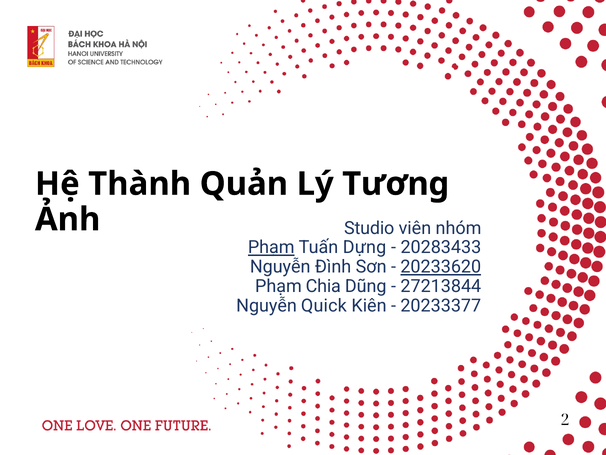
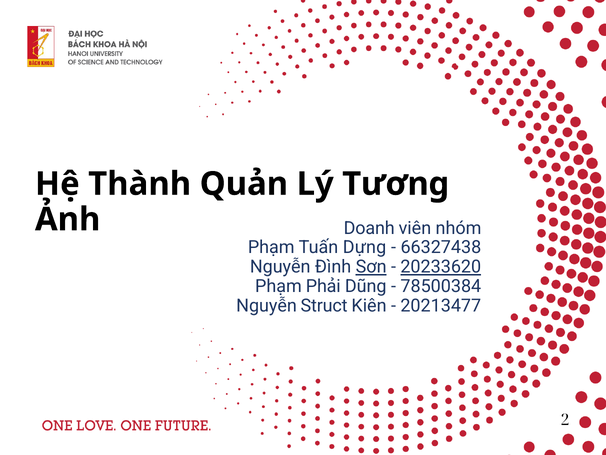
Studio: Studio -> Doanh (369, 228)
Phạm underline: present -> none (271, 247)
20283433: 20283433 -> 66327438 (441, 247)
Sơn underline: none -> present (371, 267)
Chia: Chia -> Phải (323, 286)
27213844: 27213844 -> 78500384 (441, 286)
Quick: Quick -> Struct (324, 306)
20233377: 20233377 -> 20213477 (441, 306)
